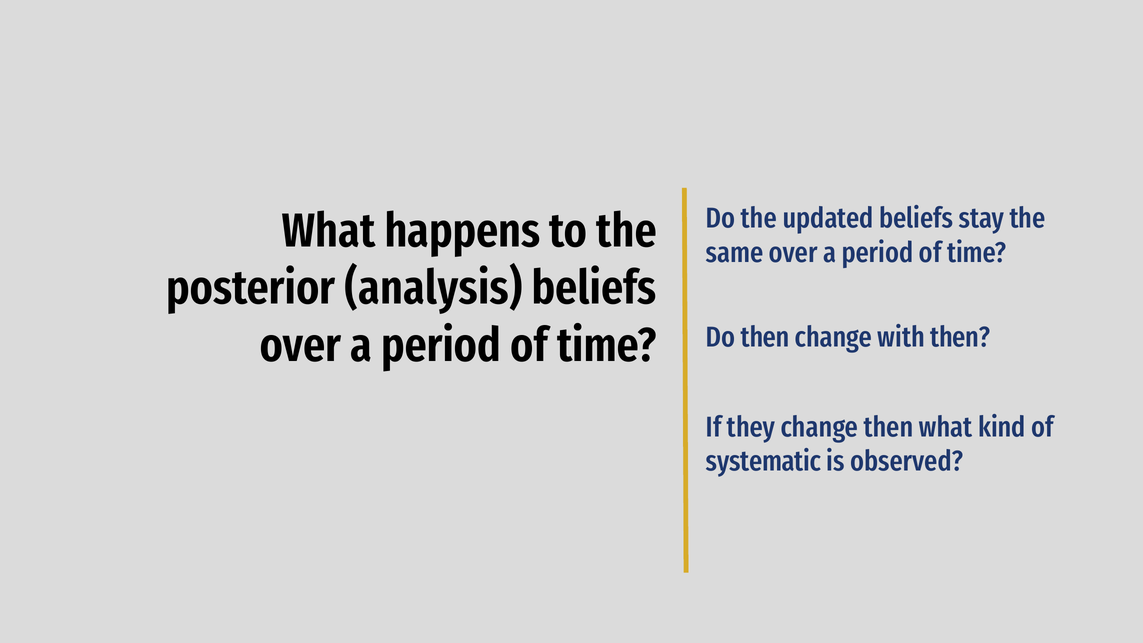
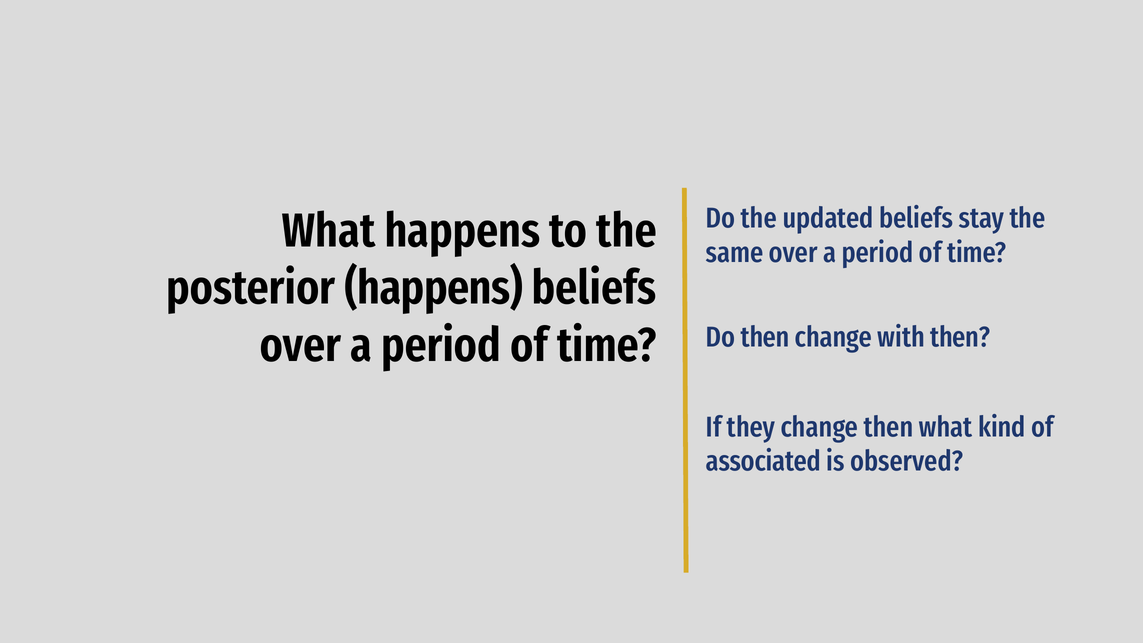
posterior analysis: analysis -> happens (434, 288)
systematic: systematic -> associated (764, 461)
